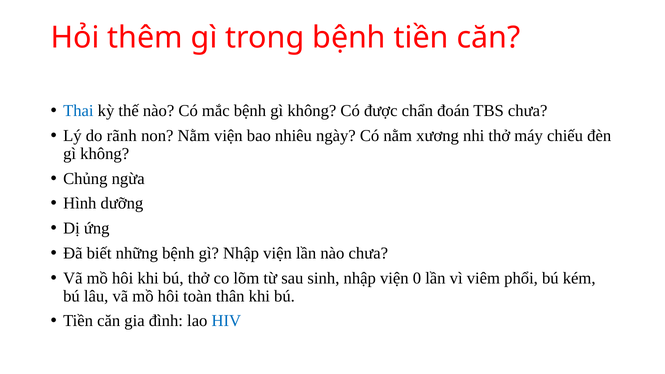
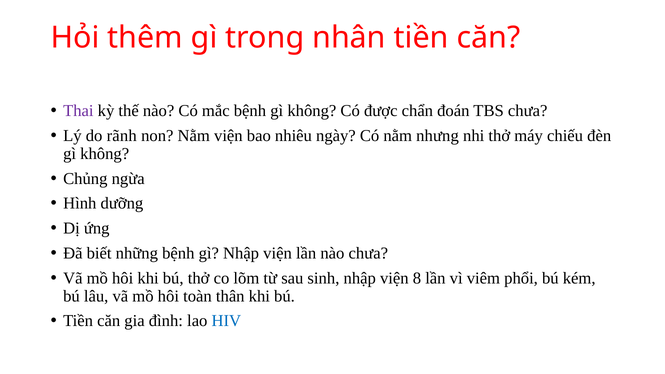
trong bệnh: bệnh -> nhân (349, 38)
Thai colour: blue -> purple (78, 111)
xương: xương -> nhưng (438, 136)
0: 0 -> 8 (417, 278)
